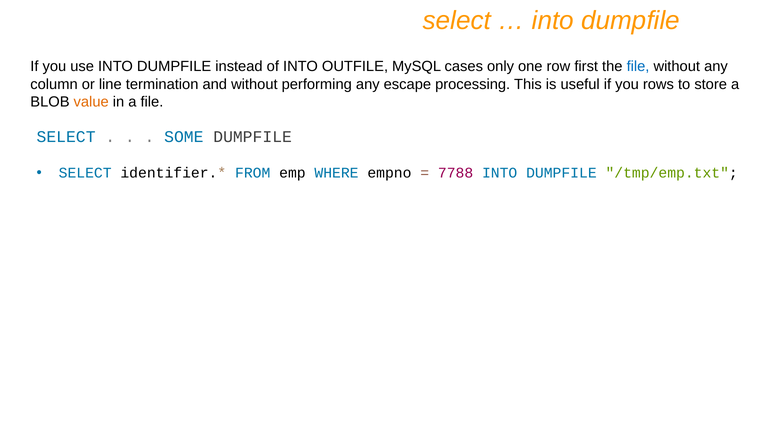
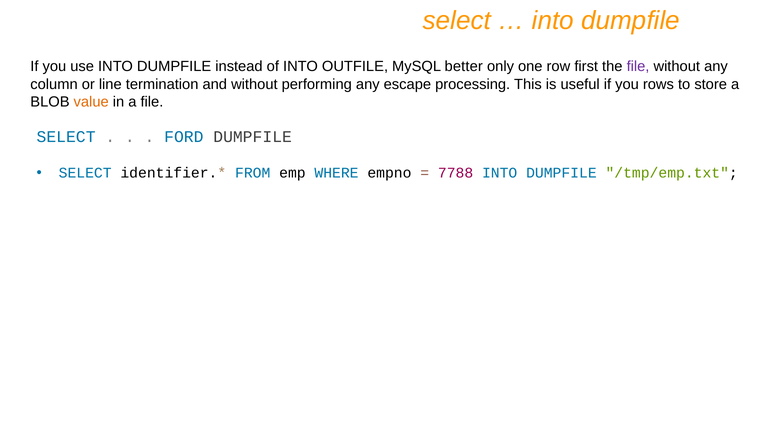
cases: cases -> better (464, 67)
file colour: blue -> purple (638, 67)
SOME: SOME -> FORD (184, 137)
